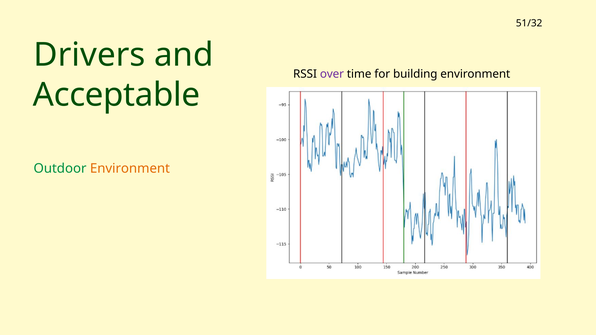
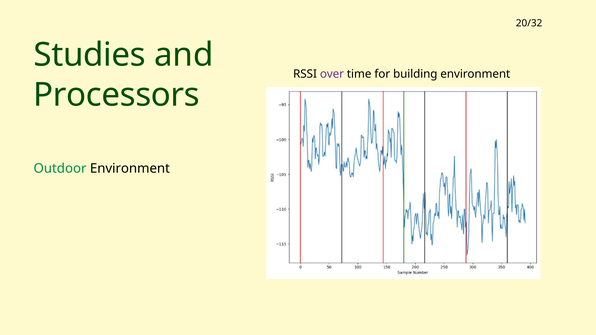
51/32: 51/32 -> 20/32 (529, 23)
Drivers: Drivers -> Studies (90, 55)
Acceptable: Acceptable -> Processors (117, 95)
Environment colour: orange -> black (130, 169)
